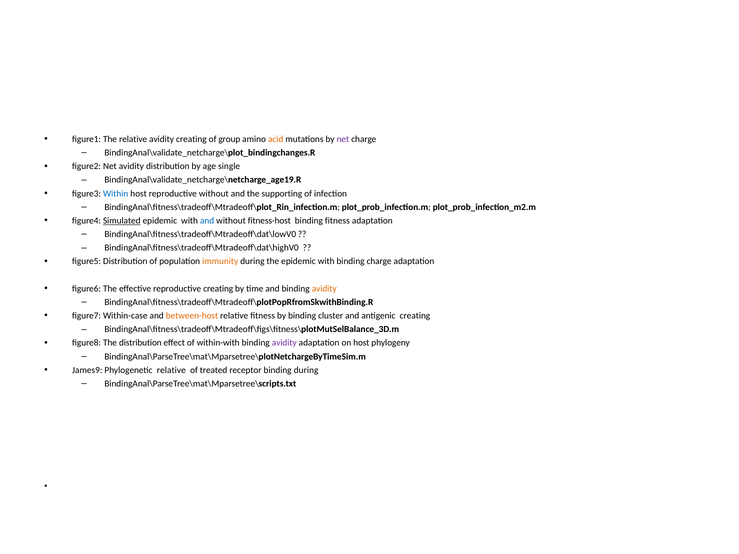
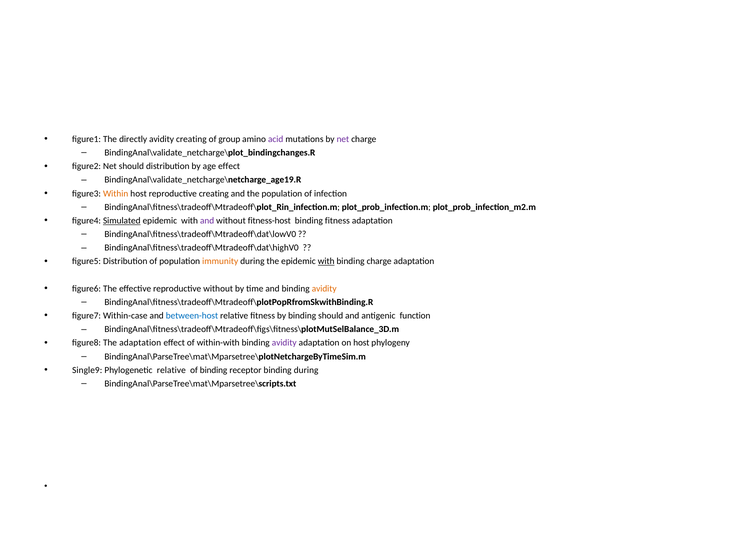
The relative: relative -> directly (133, 139)
acid colour: orange -> purple (276, 139)
Net avidity: avidity -> should (131, 166)
age single: single -> effect (229, 166)
Within colour: blue -> orange (116, 194)
reproductive without: without -> creating (214, 194)
the supporting: supporting -> population (282, 194)
and colour: blue -> purple (207, 221)
with underline: none -> present (326, 262)
reproductive creating: creating -> without (218, 289)
between-host colour: orange -> blue (192, 316)
binding cluster: cluster -> should (331, 316)
antigenic creating: creating -> function (415, 316)
The distribution: distribution -> adaptation (140, 343)
James9: James9 -> Single9 (87, 370)
of treated: treated -> binding (214, 370)
